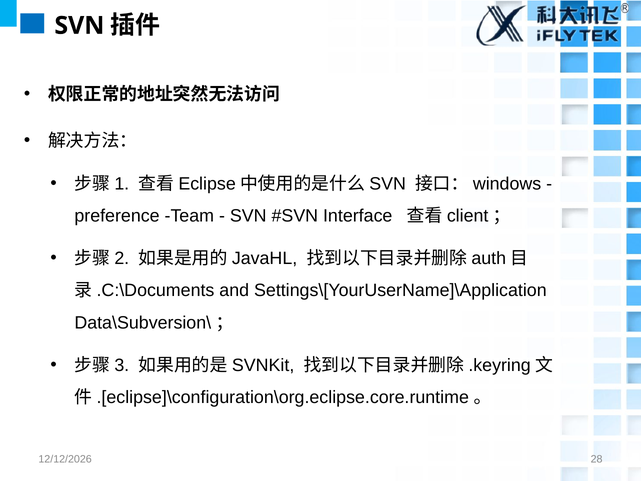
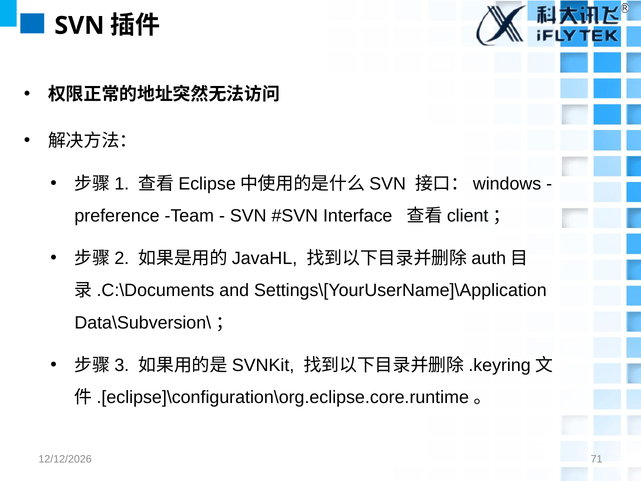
28: 28 -> 71 (597, 459)
